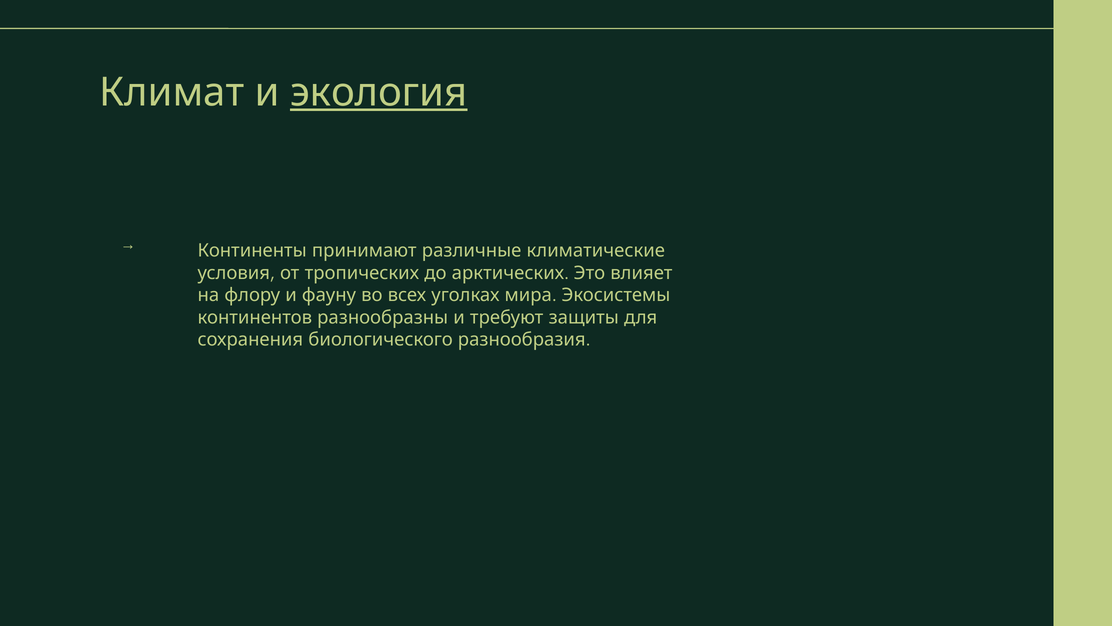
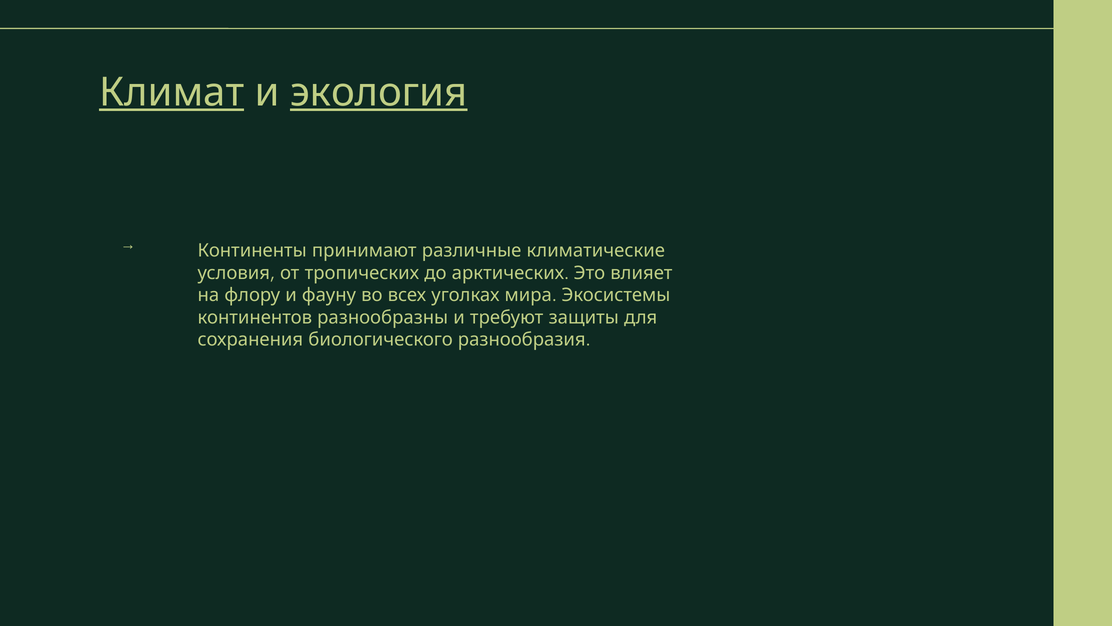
Климат underline: none -> present (172, 93)
